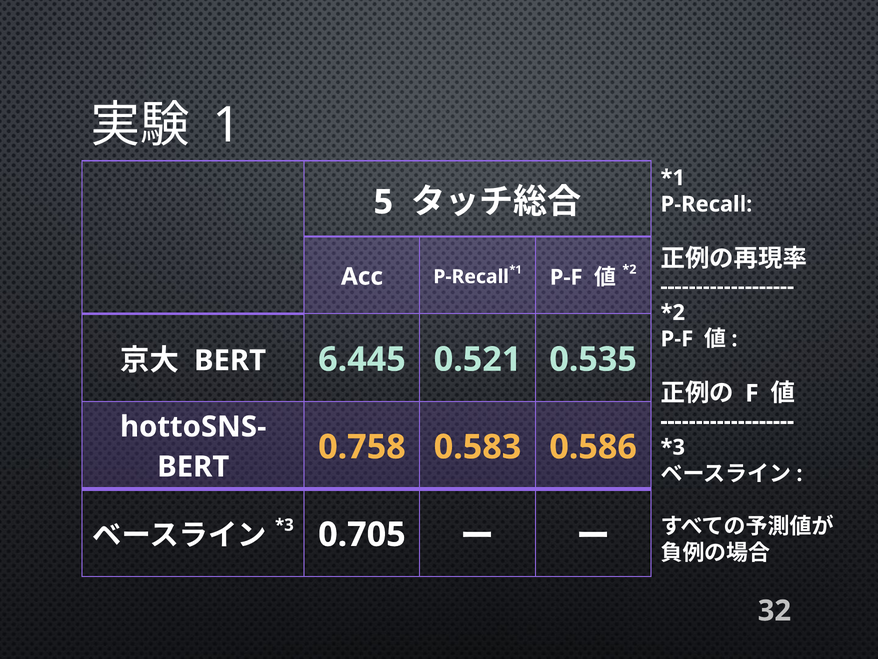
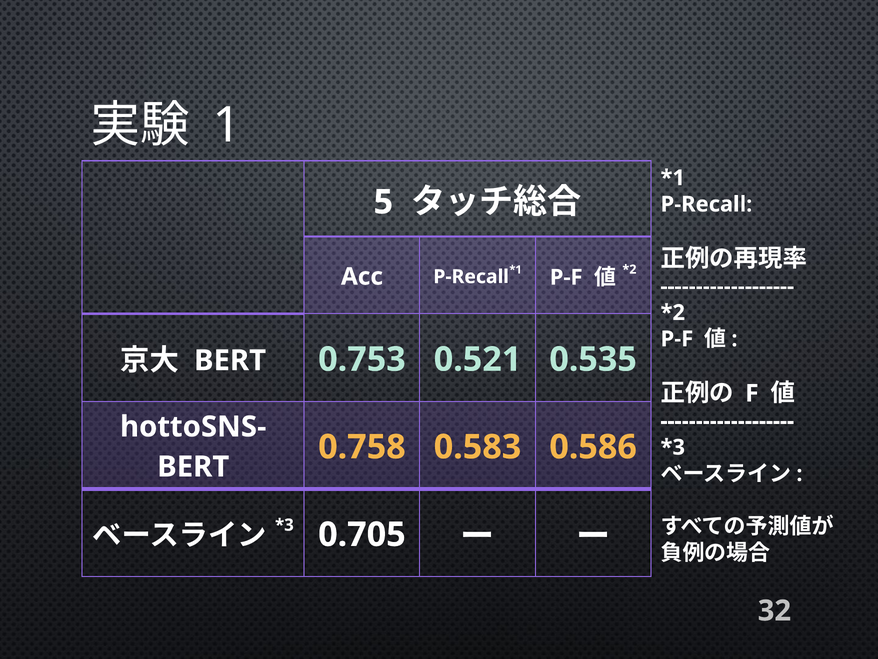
6.445: 6.445 -> 0.753 (362, 359)
